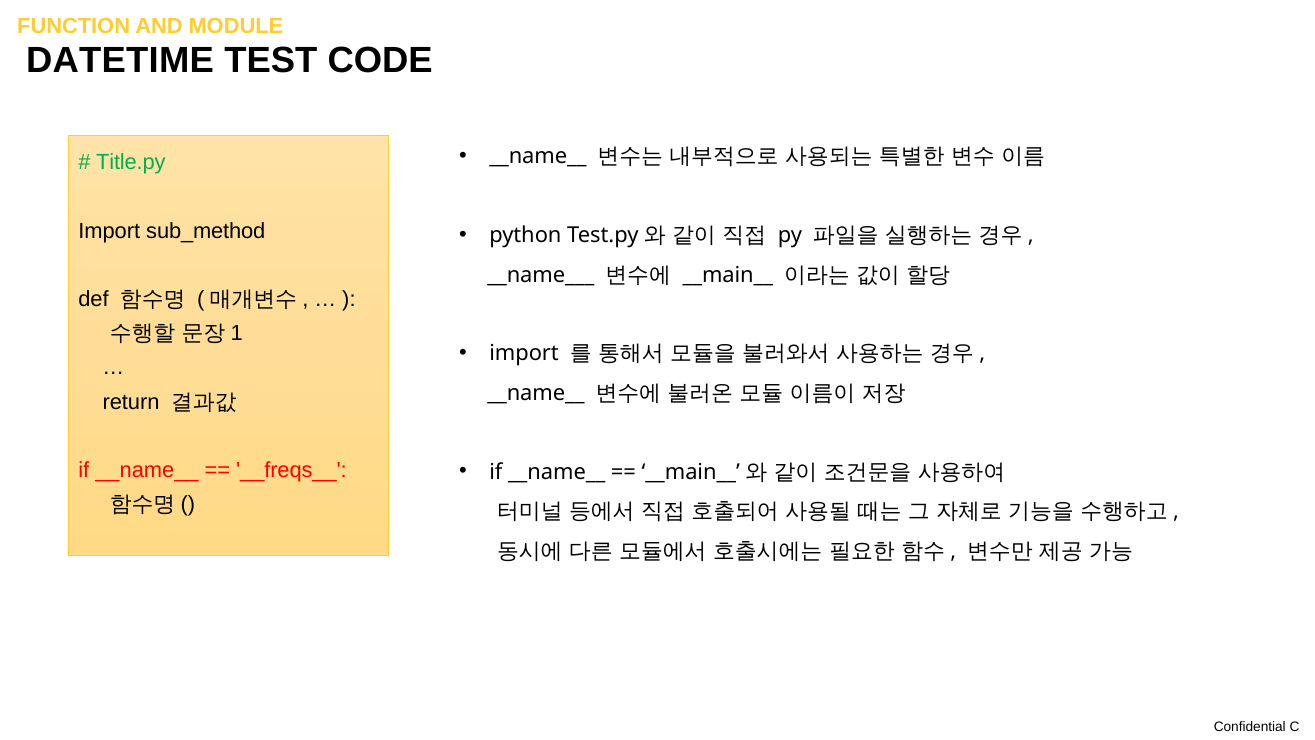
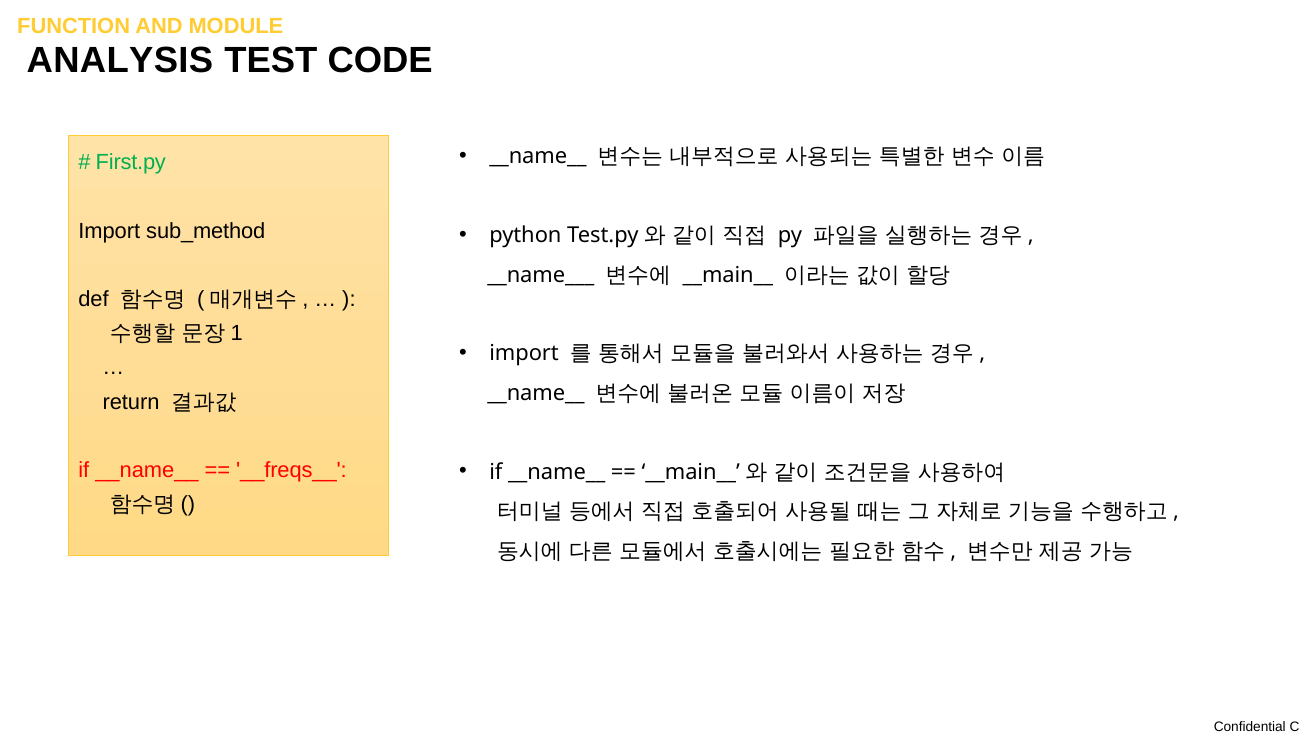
DATETIME: DATETIME -> ANALYSIS (120, 61)
Title.py: Title.py -> First.py (131, 163)
